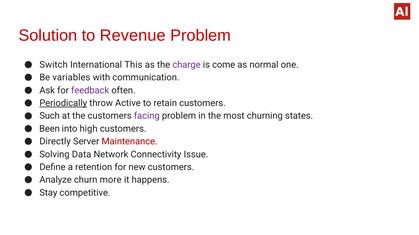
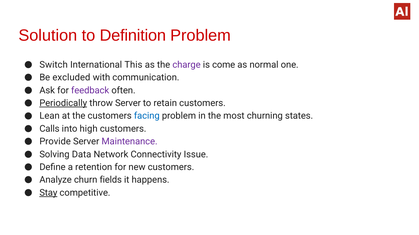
Revenue: Revenue -> Definition (133, 35)
variables: variables -> excluded (71, 78)
throw Active: Active -> Server (128, 103)
Such: Such -> Lean (50, 116)
facing colour: purple -> blue (147, 116)
Been: Been -> Calls (49, 129)
Directly: Directly -> Provide (55, 142)
Maintenance colour: red -> purple (129, 142)
more: more -> fields (111, 180)
Stay underline: none -> present (48, 193)
